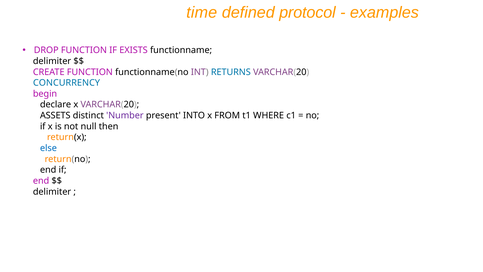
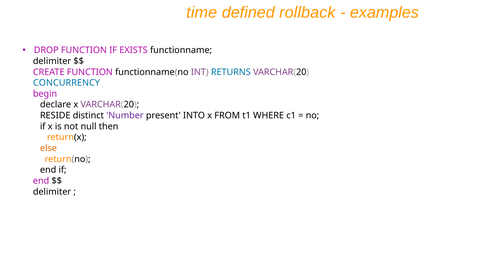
protocol: protocol -> rollback (307, 13)
ASSETS: ASSETS -> RESIDE (55, 115)
else colour: blue -> orange (48, 148)
